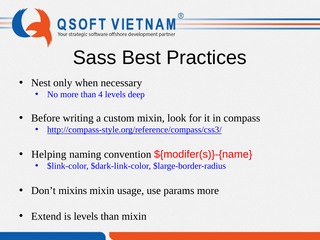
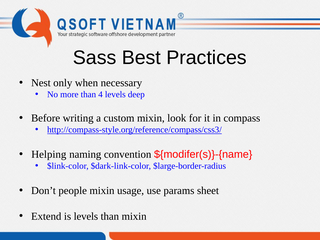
mixins: mixins -> people (73, 191)
params more: more -> sheet (208, 191)
